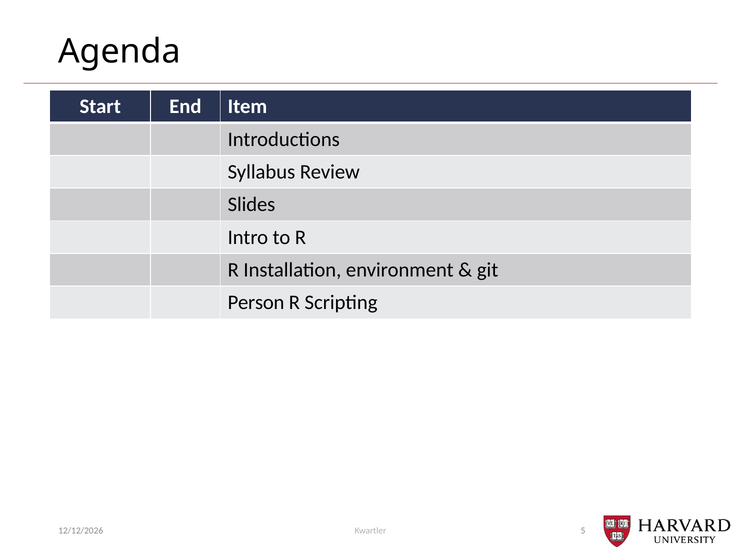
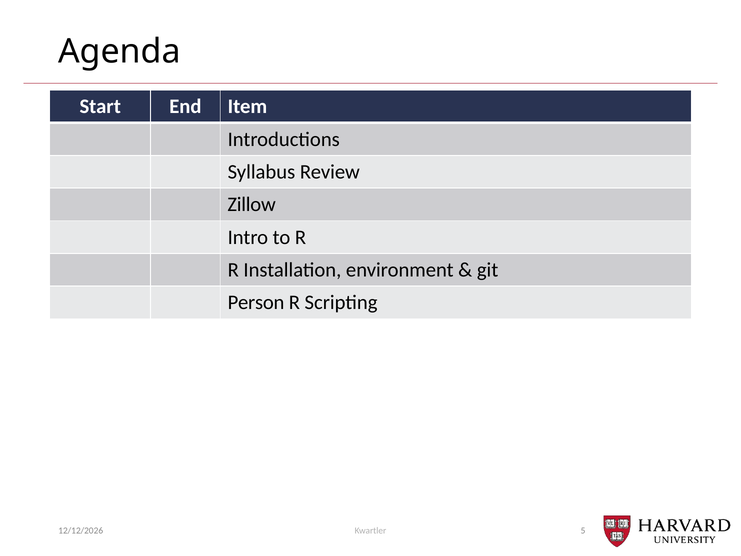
Slides: Slides -> Zillow (252, 205)
